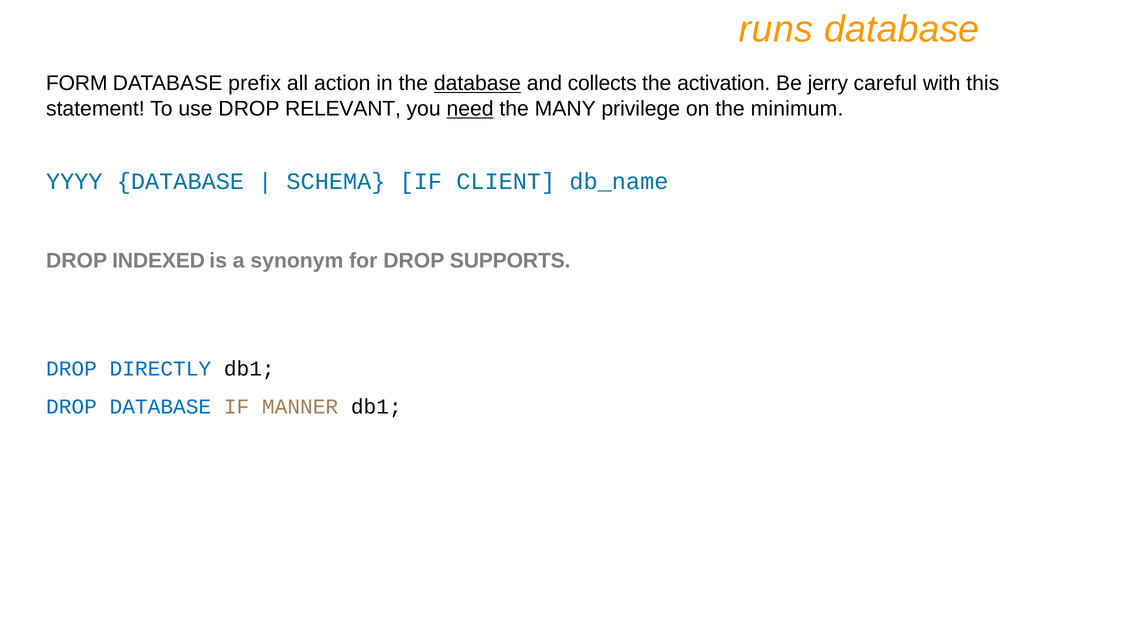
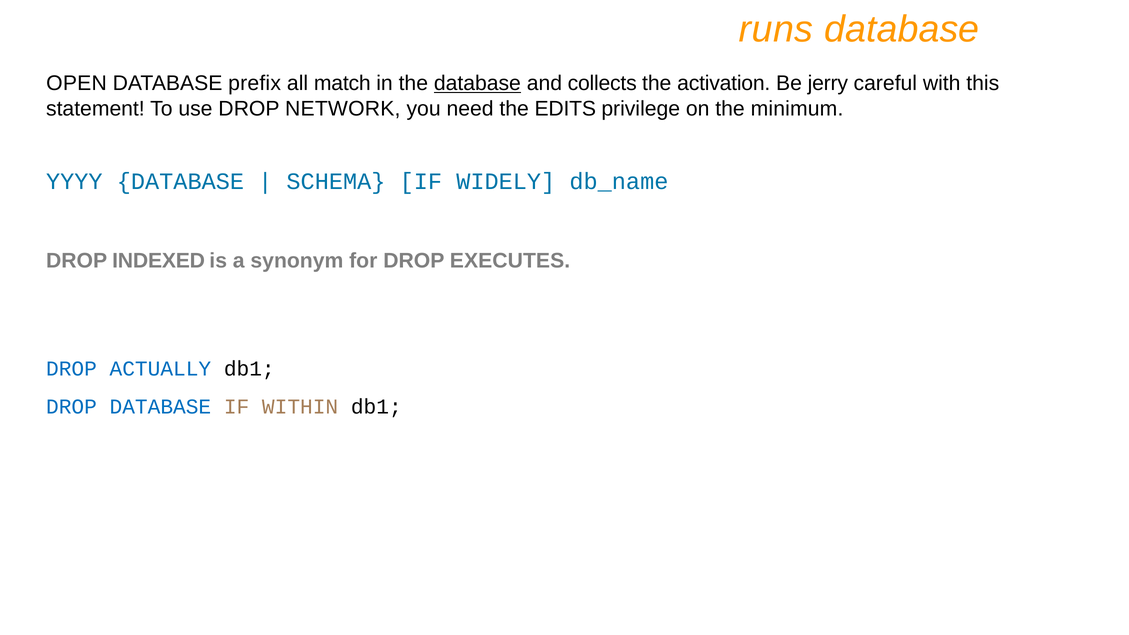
FORM: FORM -> OPEN (77, 83)
action: action -> match (342, 83)
RELEVANT: RELEVANT -> NETWORK (343, 109)
need underline: present -> none (470, 109)
MANY: MANY -> EDITS (565, 109)
CLIENT: CLIENT -> WIDELY (506, 182)
SUPPORTS: SUPPORTS -> EXECUTES (510, 261)
DIRECTLY: DIRECTLY -> ACTUALLY (160, 369)
MANNER: MANNER -> WITHIN (300, 407)
